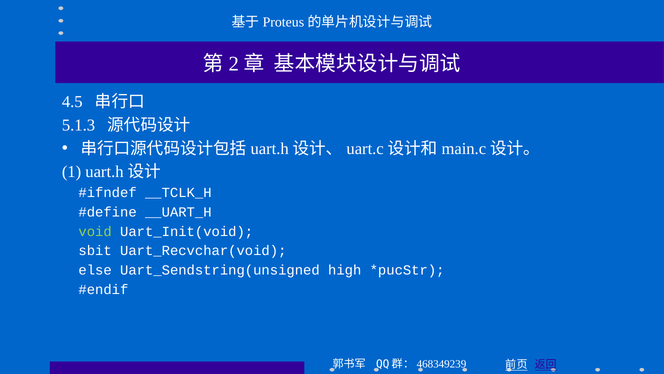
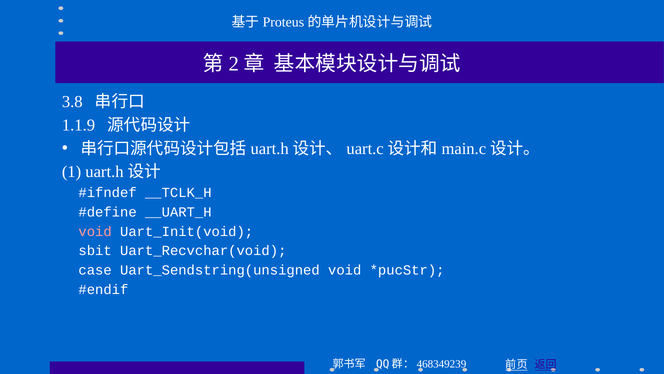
4.5: 4.5 -> 3.8 (72, 102)
5.1.3: 5.1.3 -> 1.1.9 (78, 125)
void colour: light green -> pink (95, 231)
else: else -> case (95, 270)
Uart_Sendstring(unsigned high: high -> void (345, 270)
